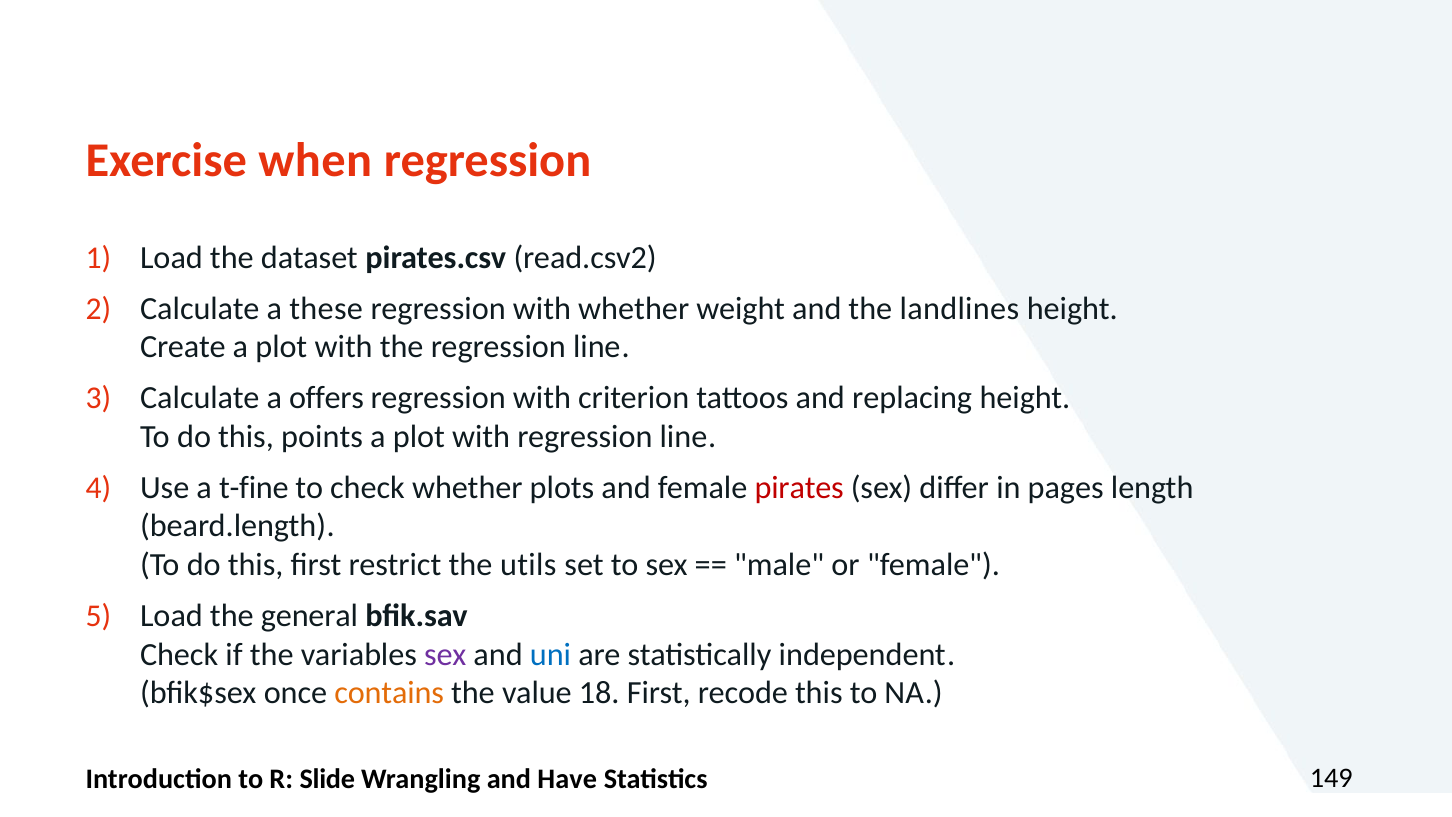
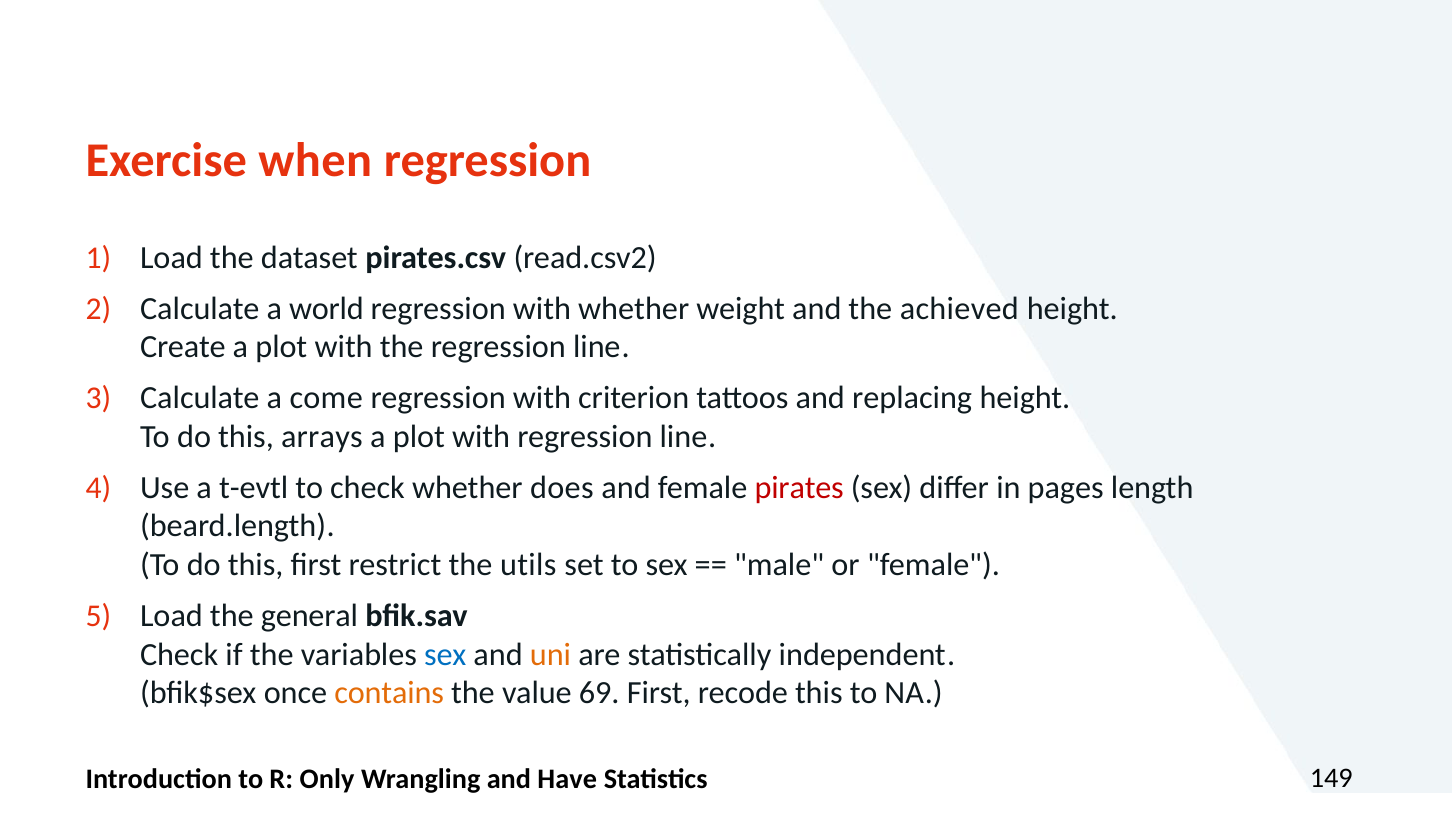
these: these -> world (326, 308)
landlines: landlines -> achieved (959, 308)
offers: offers -> come (326, 398)
points: points -> arrays (322, 437)
t-fine: t-fine -> t-evtl (254, 487)
plots: plots -> does (562, 487)
sex colour: purple -> blue (445, 654)
uni colour: blue -> orange (551, 654)
18: 18 -> 69 (599, 693)
Slide: Slide -> Only (327, 778)
